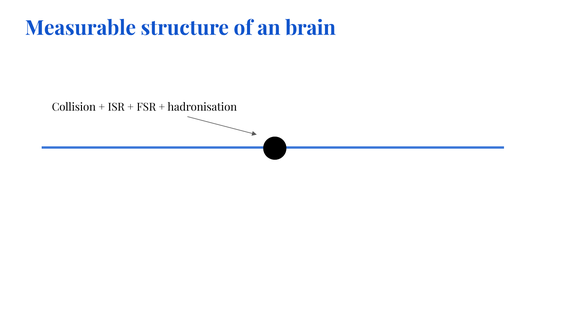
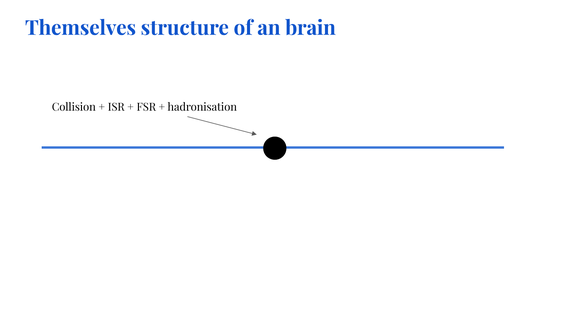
Measurable: Measurable -> Themselves (81, 28)
